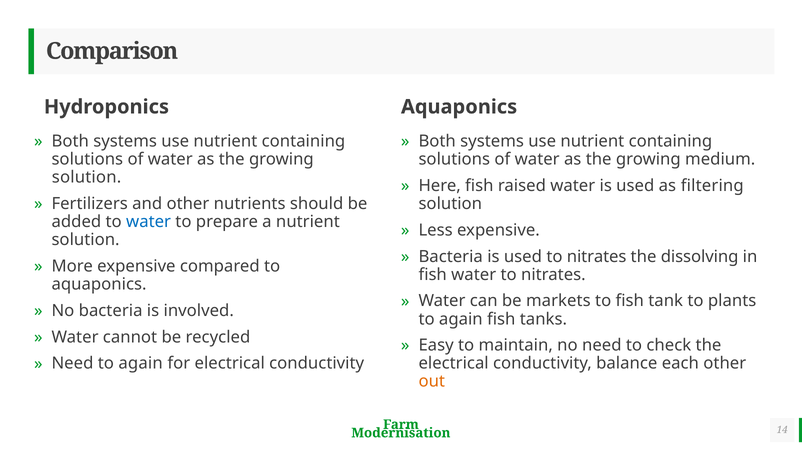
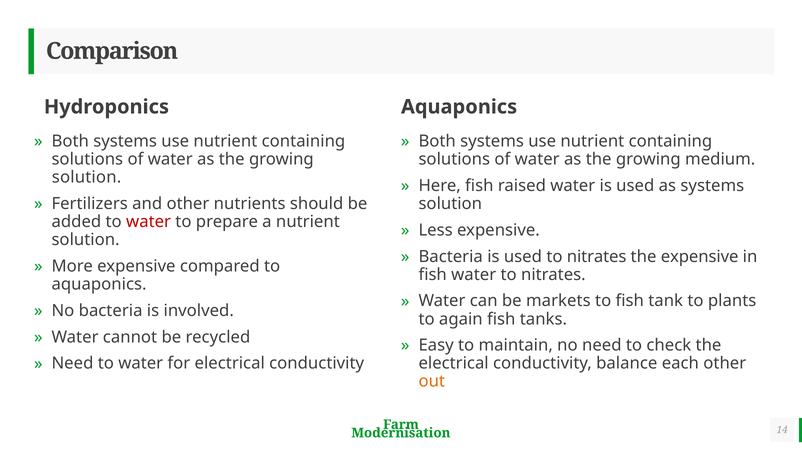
as filtering: filtering -> systems (712, 186)
water colour: blue -> red (149, 222)
the dissolving: dissolving -> expensive (700, 257)
Need to again: again -> water (141, 364)
